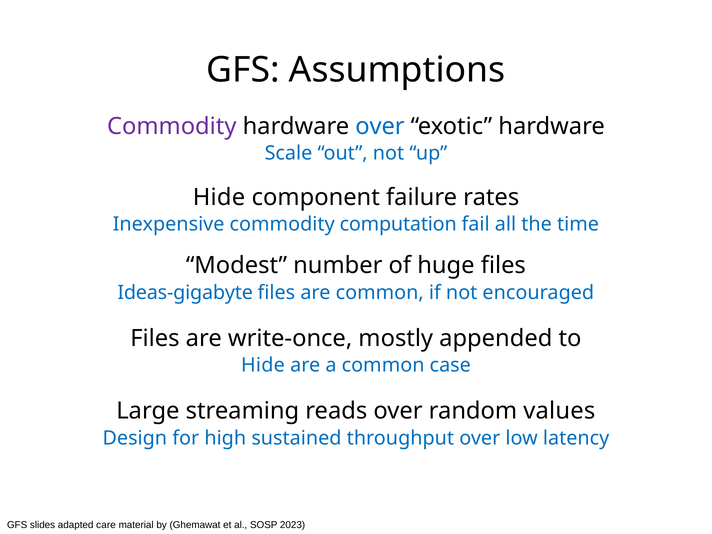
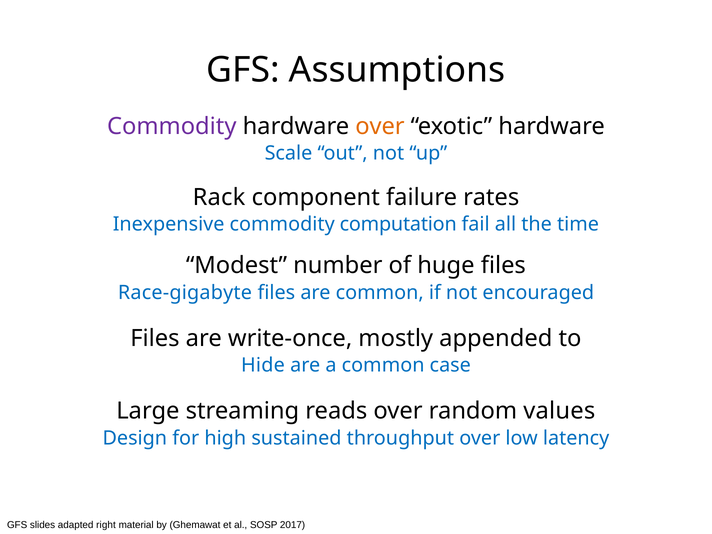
over colour: blue -> orange (380, 126)
Hide: Hide -> Rack (219, 197)
Ideas-gigabyte: Ideas-gigabyte -> Race-gigabyte (185, 293)
care: care -> right (106, 525)
2023: 2023 -> 2017 (293, 525)
